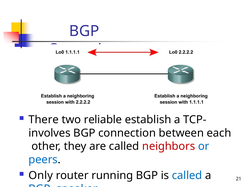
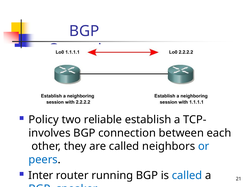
There: There -> Policy (44, 120)
neighbors colour: red -> black (169, 146)
Only: Only -> Inter (41, 175)
